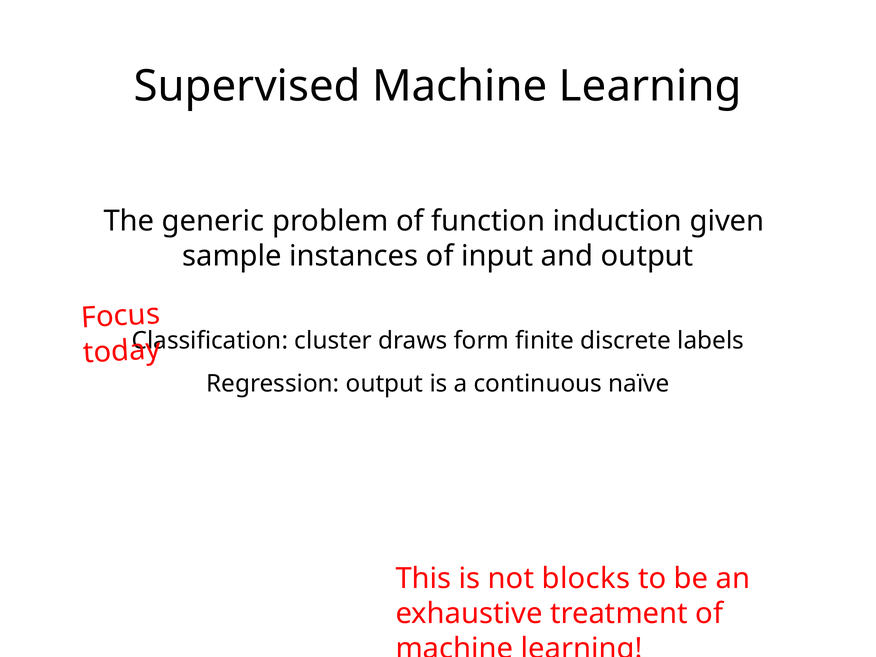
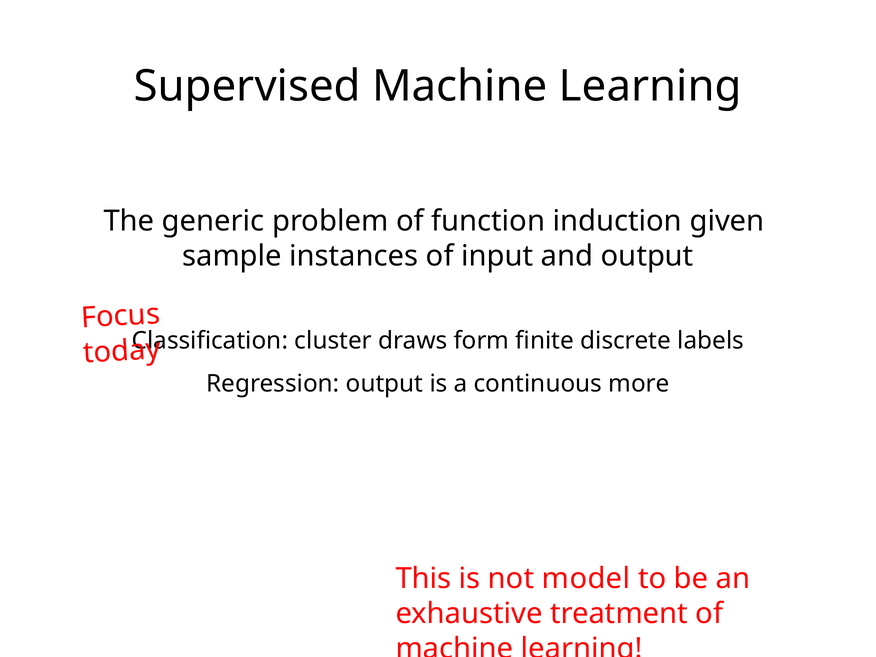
naïve: naïve -> more (639, 384)
blocks: blocks -> model (586, 579)
